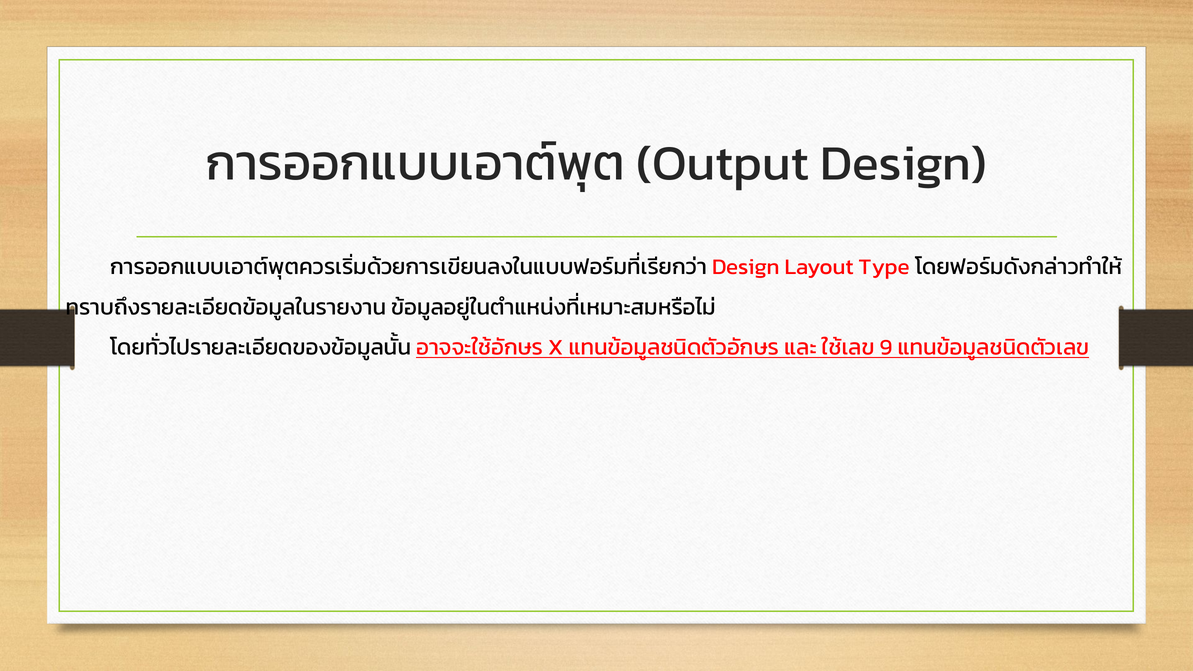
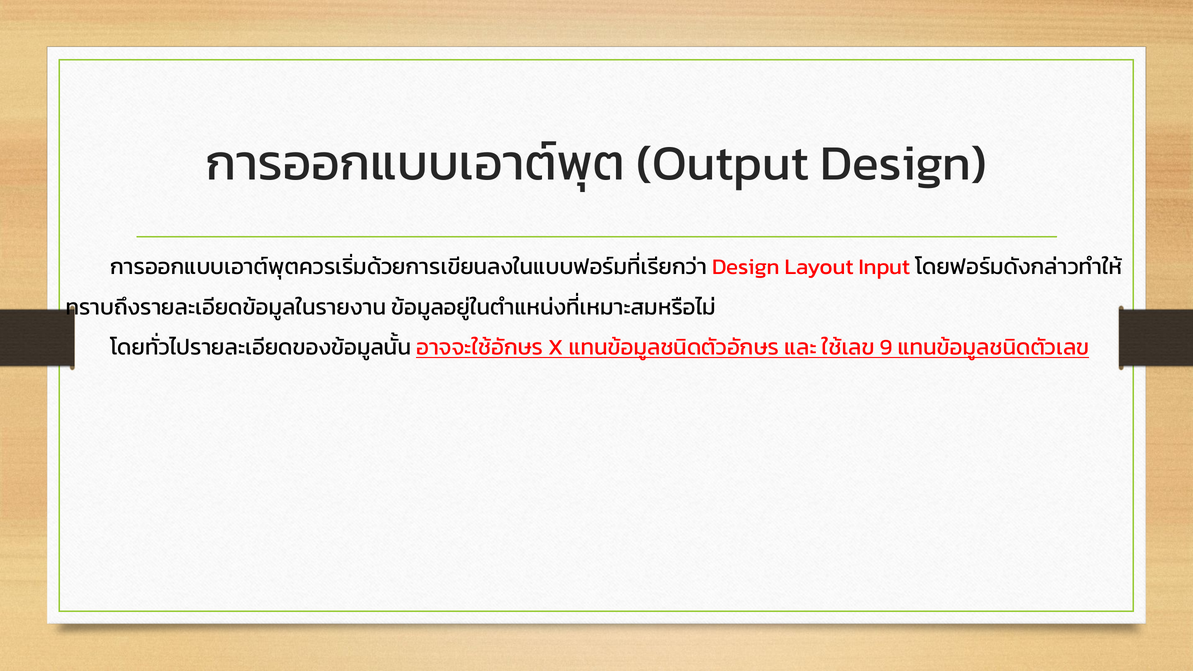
Type: Type -> Input (885, 267)
